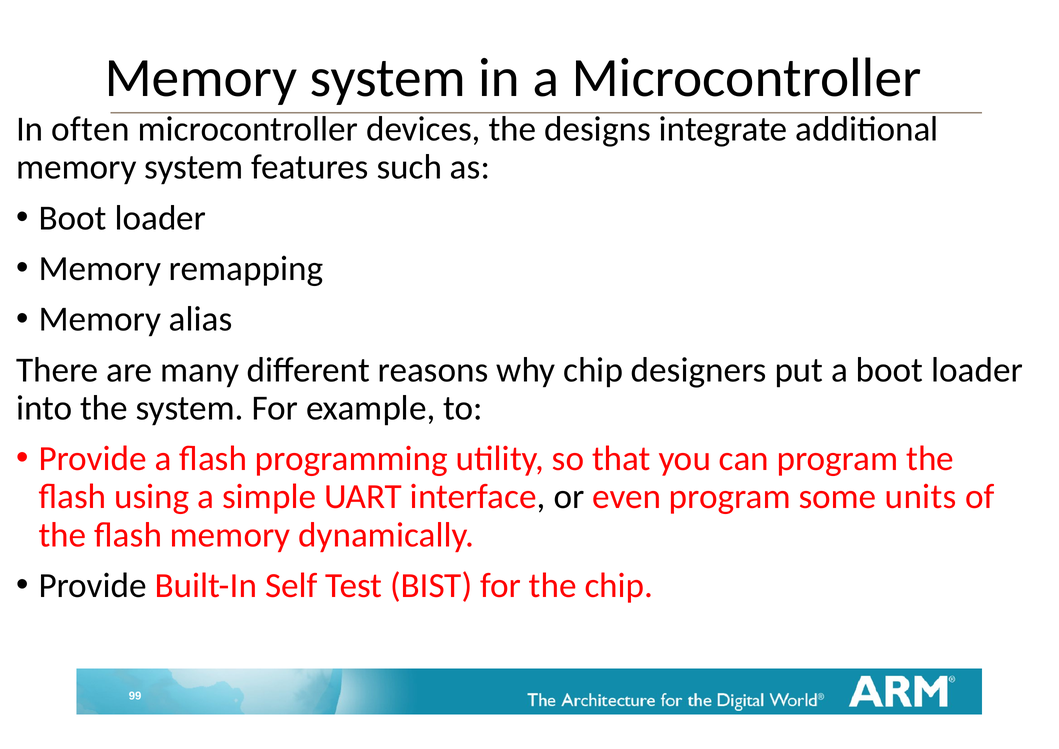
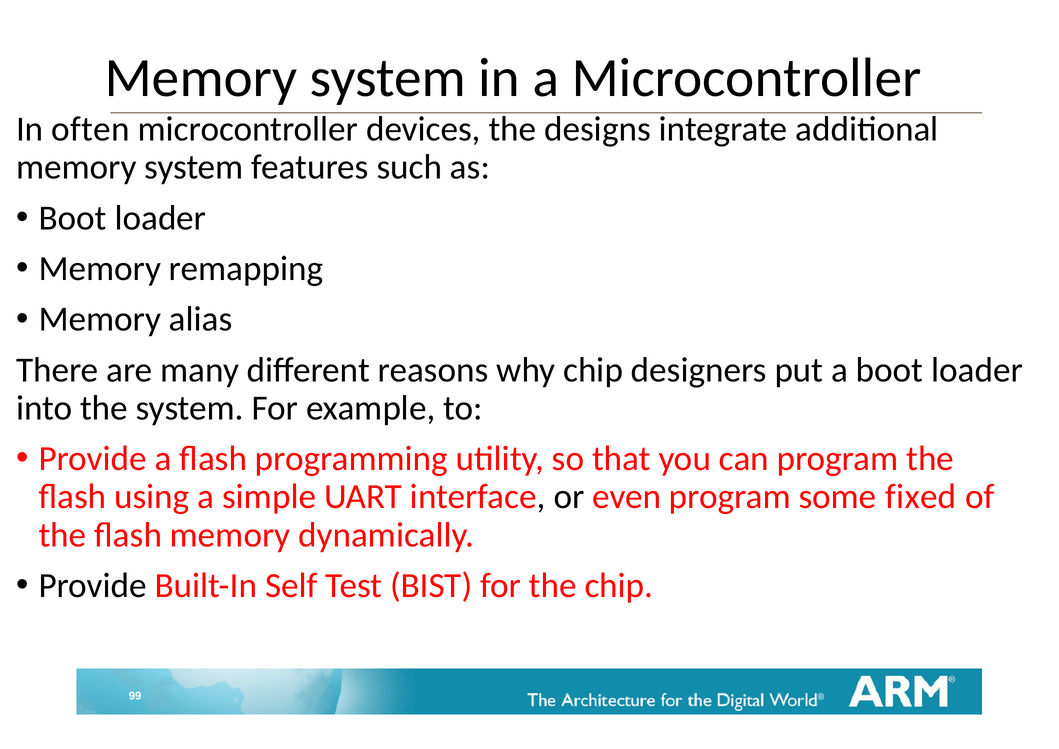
units: units -> fixed (921, 496)
